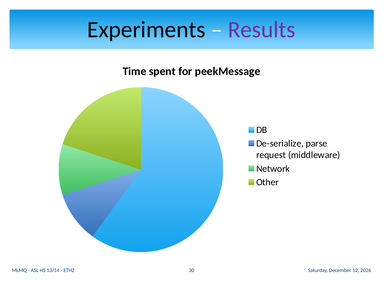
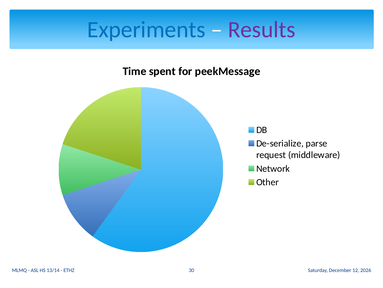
Experiments colour: black -> blue (146, 30)
